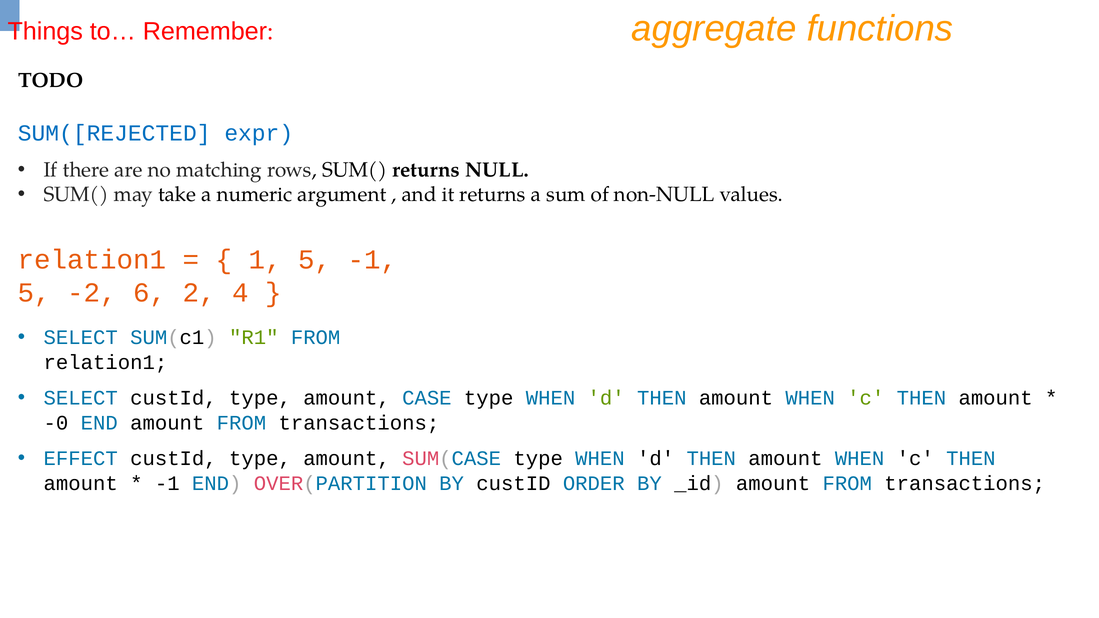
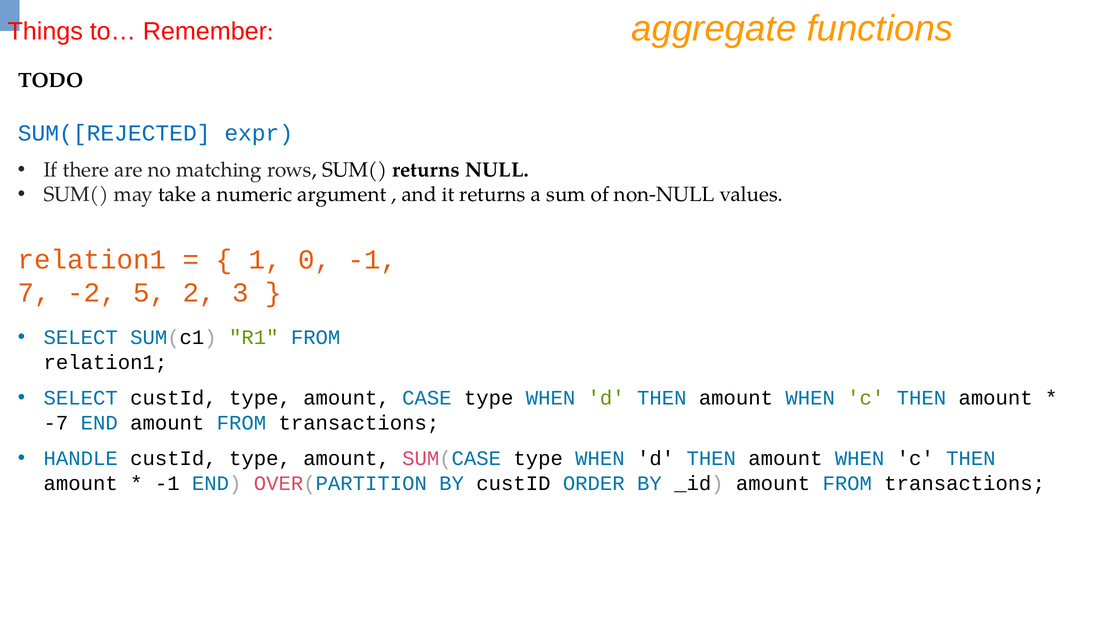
1 5: 5 -> 0 (315, 260)
5: 5 -> 7 (34, 293)
6: 6 -> 5 (150, 293)
4: 4 -> 3 (240, 293)
-0: -0 -> -7 (56, 423)
EFFECT: EFFECT -> HANDLE (81, 459)
